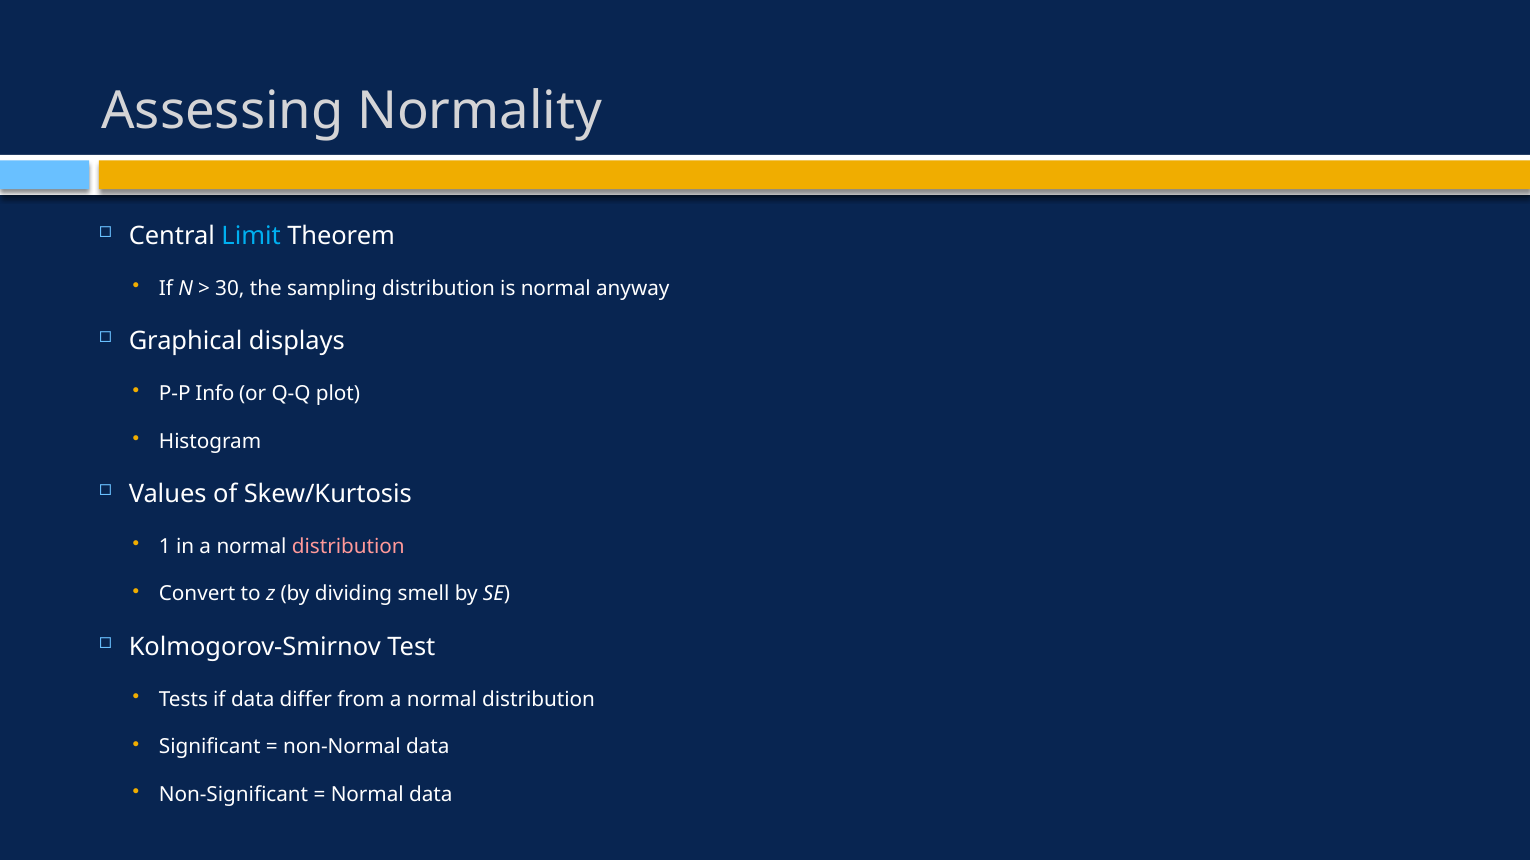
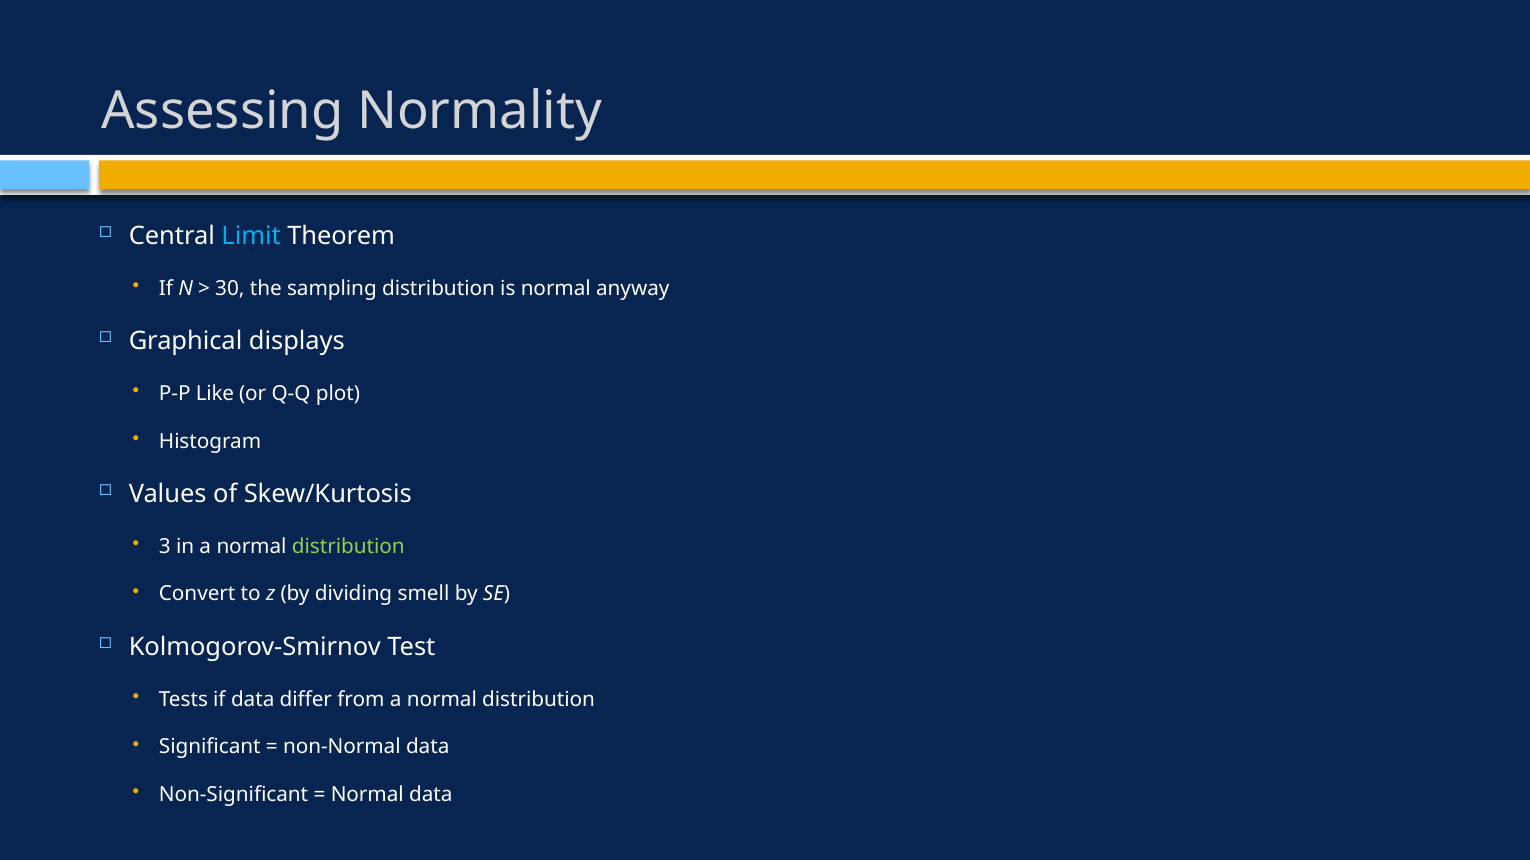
Info: Info -> Like (215, 394)
1: 1 -> 3 (165, 547)
distribution colour: pink -> light green (348, 547)
